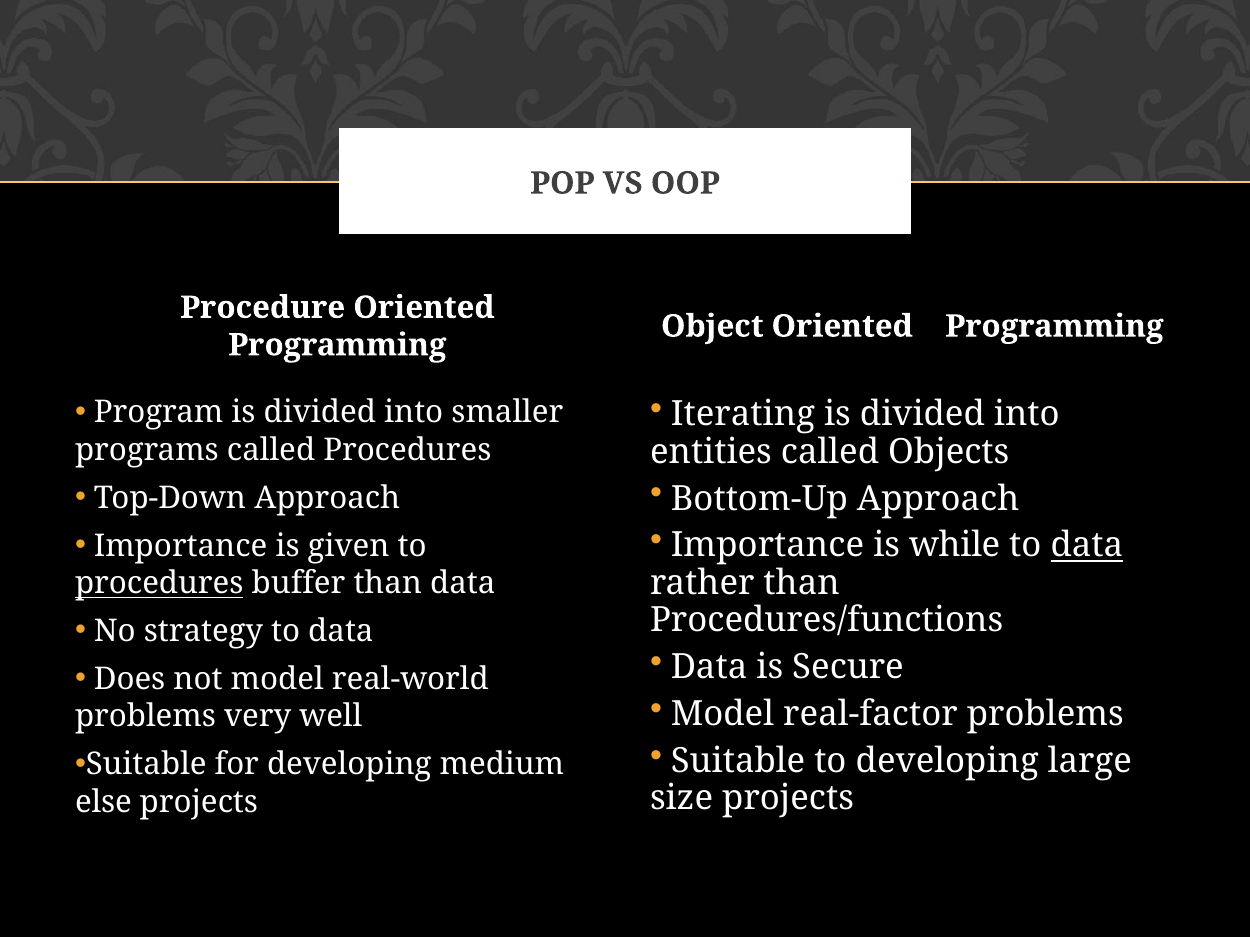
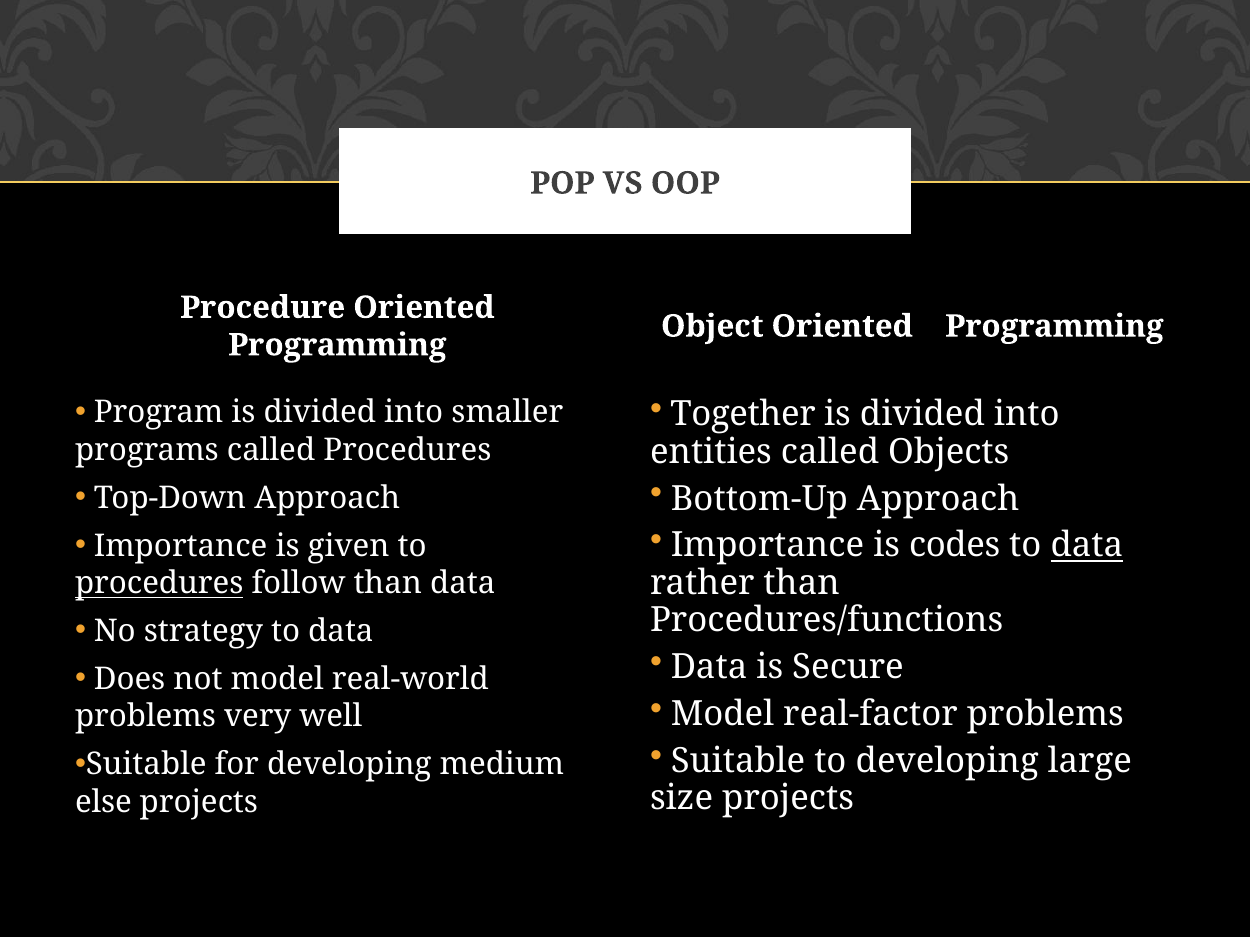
Iterating: Iterating -> Together (743, 415)
while: while -> codes (955, 546)
buffer: buffer -> follow (299, 583)
